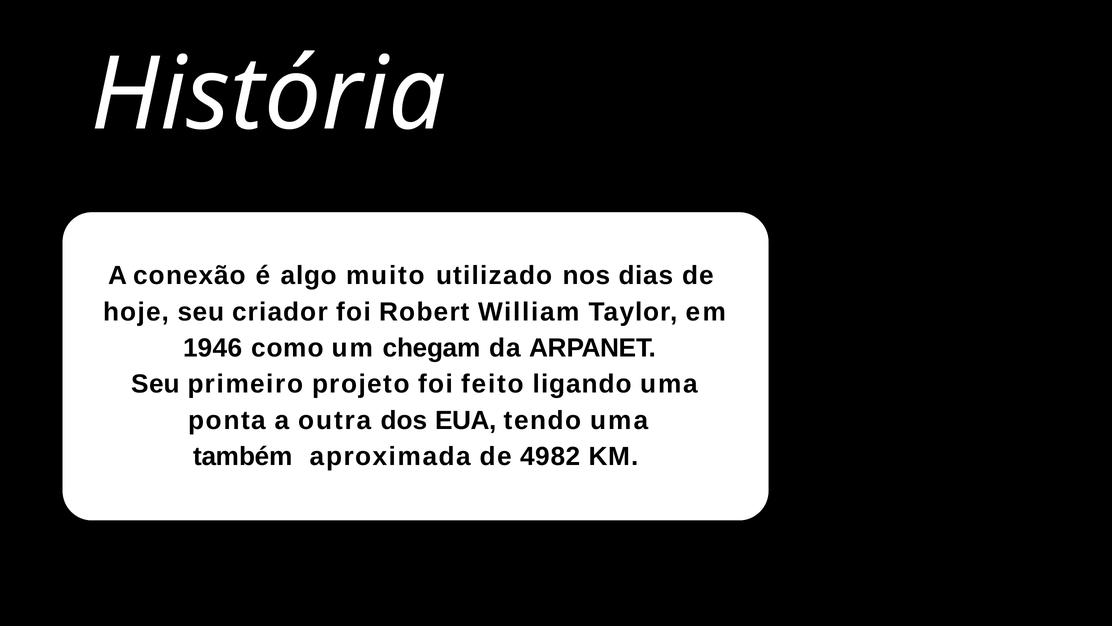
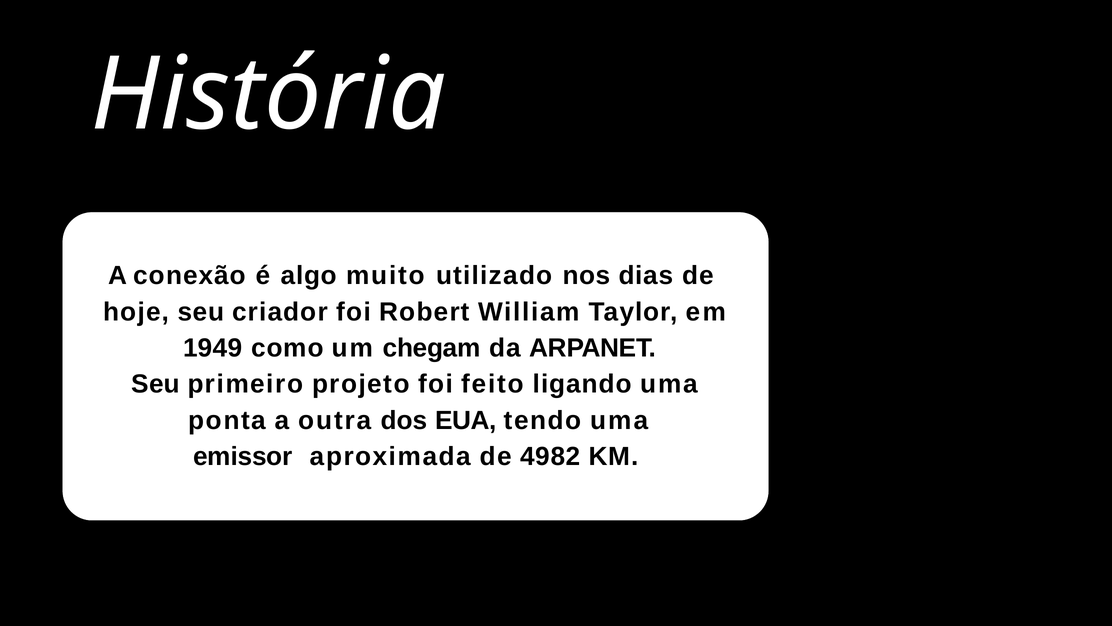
1946: 1946 -> 1949 (213, 348)
também: também -> emissor (243, 456)
